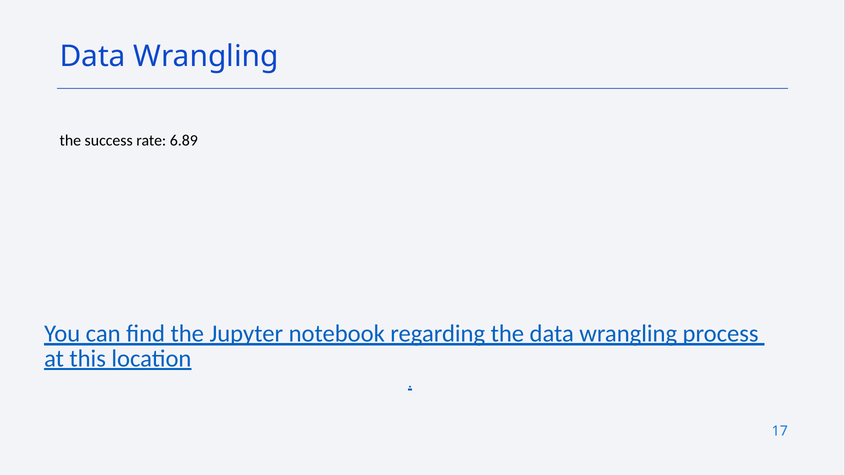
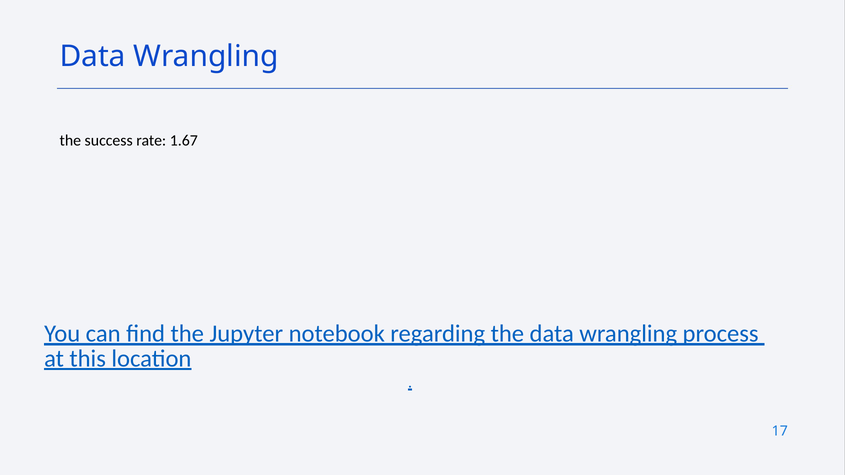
6.89: 6.89 -> 1.67 (184, 140)
